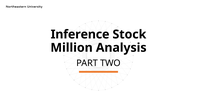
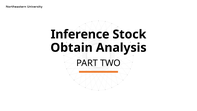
Million: Million -> Obtain (72, 48)
